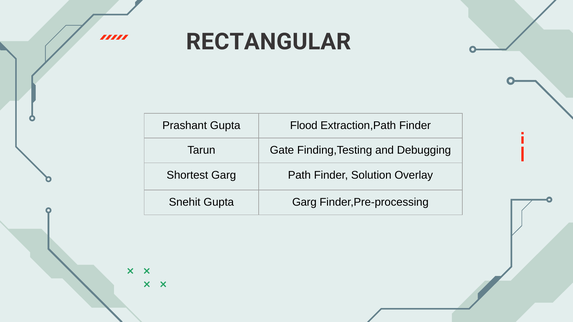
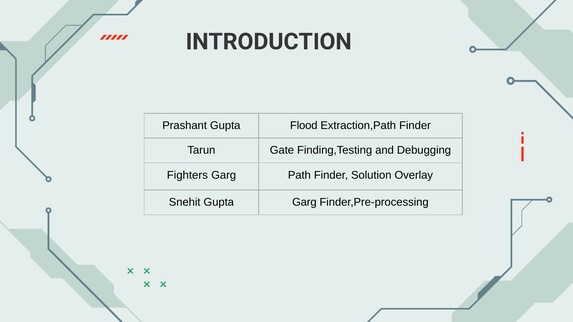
RECTANGULAR: RECTANGULAR -> INTRODUCTION (269, 42)
Shortest: Shortest -> Fighters (187, 175)
